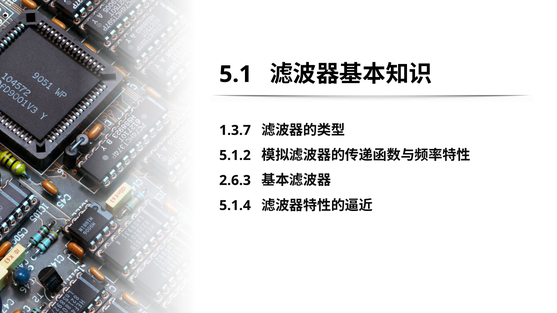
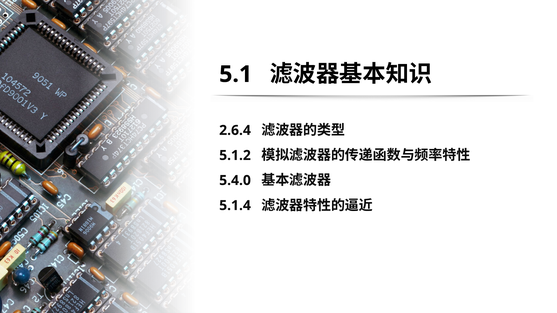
1.3.7: 1.3.7 -> 2.6.4 (235, 130)
2.6.3: 2.6.3 -> 5.4.0 (235, 181)
